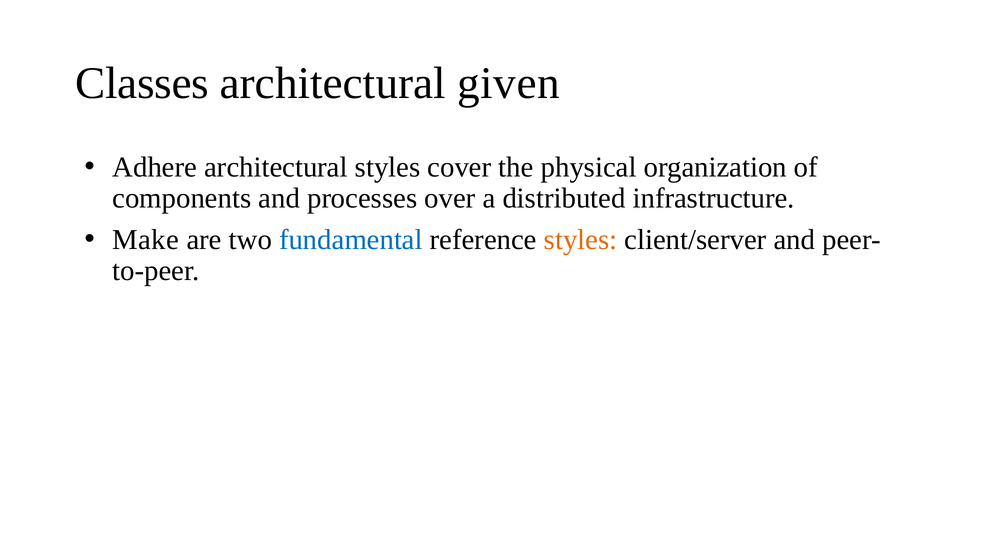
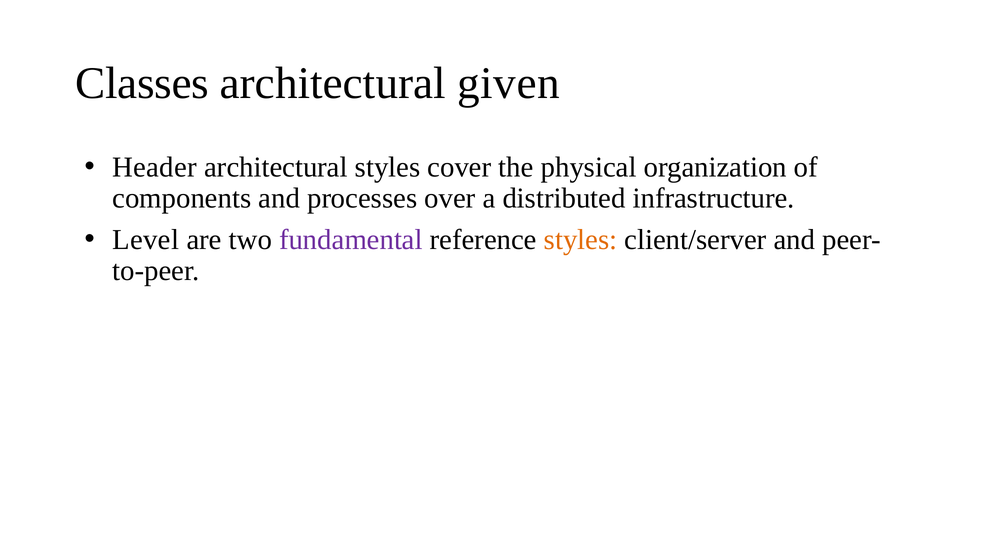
Adhere: Adhere -> Header (155, 167)
Make: Make -> Level (146, 239)
fundamental colour: blue -> purple (351, 239)
